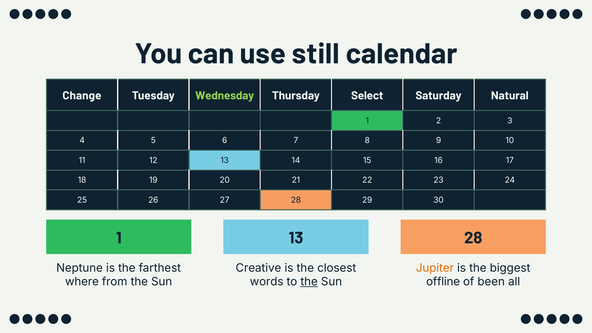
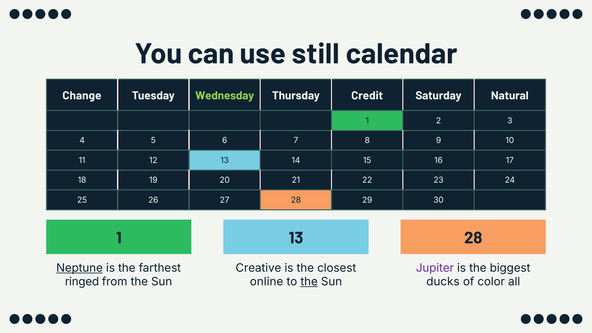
Select: Select -> Credit (367, 96)
Neptune underline: none -> present (80, 268)
Jupiter colour: orange -> purple (435, 268)
where: where -> ringed (82, 282)
words: words -> online (267, 282)
offline: offline -> ducks (443, 282)
been: been -> color (491, 282)
